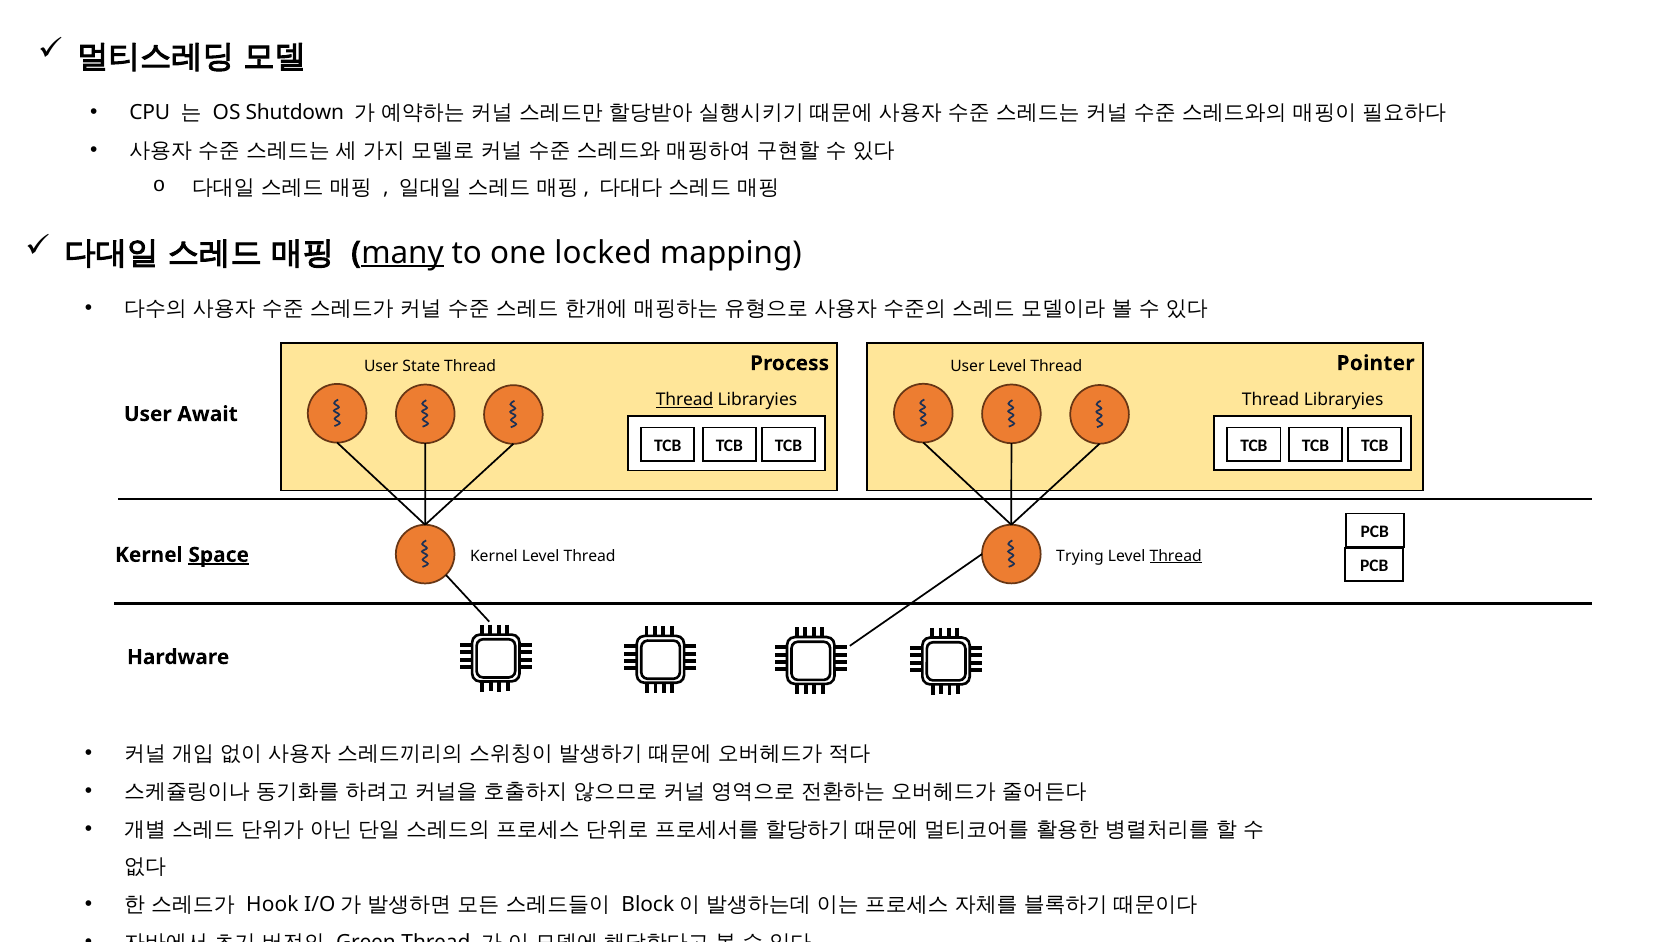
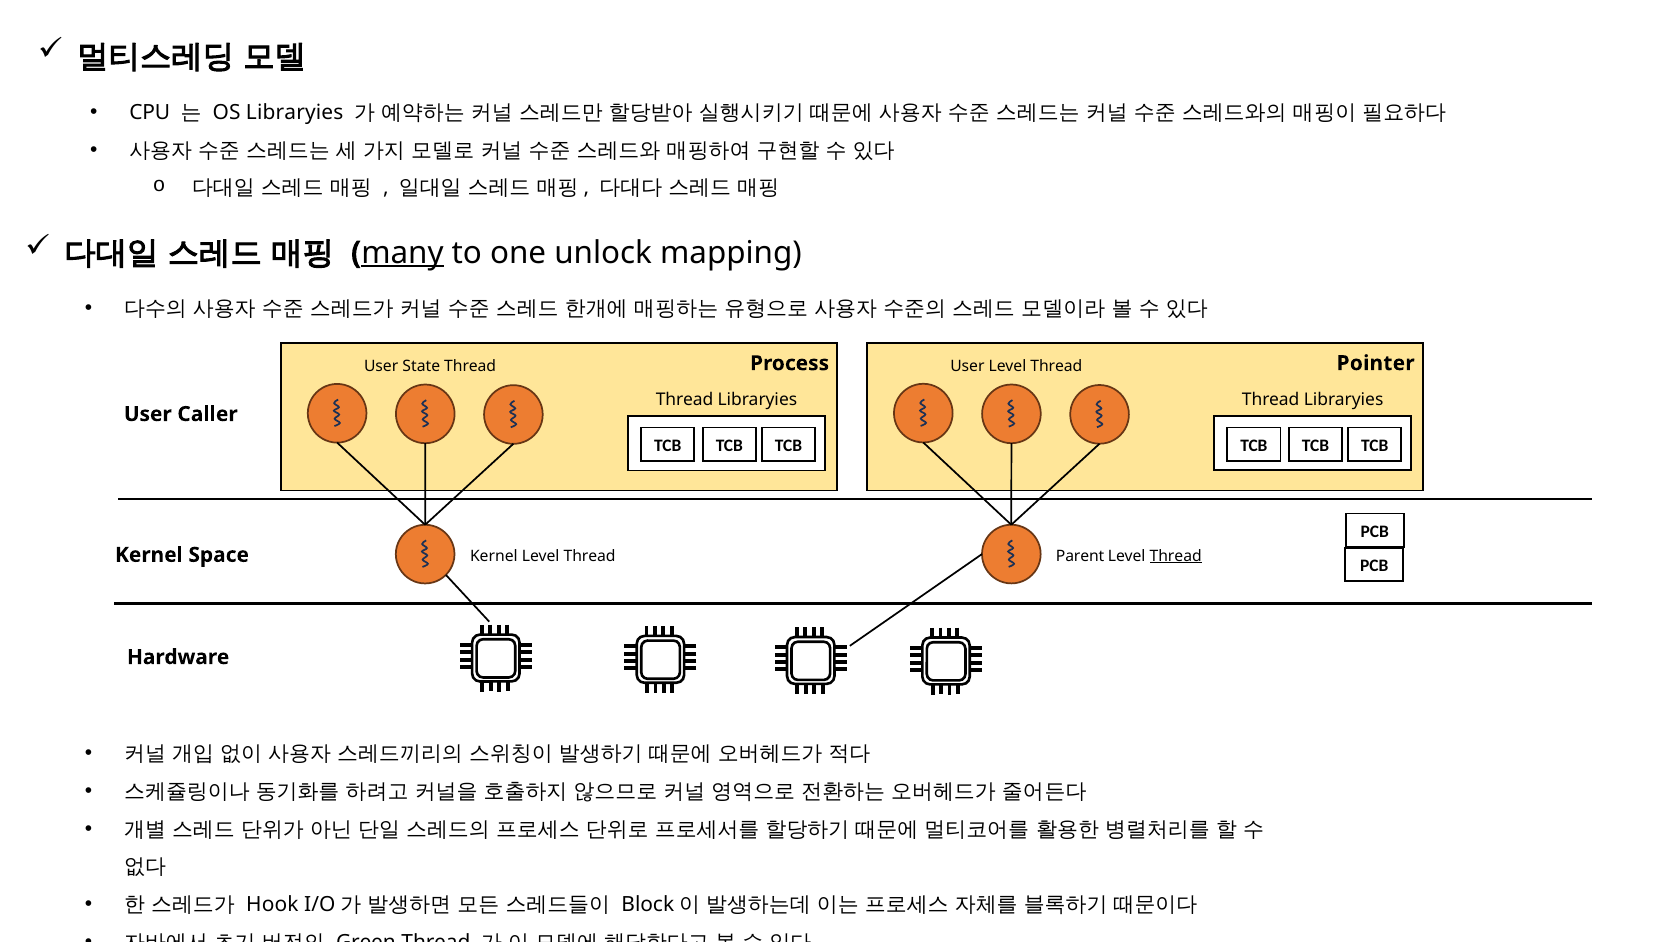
OS Shutdown: Shutdown -> Libraryies (295, 113)
locked: locked -> unlock (603, 253)
Thread underline: present -> none (685, 400)
Await: Await -> Caller (208, 414)
Space underline: present -> none (219, 555)
Trying: Trying -> Parent (1080, 556)
